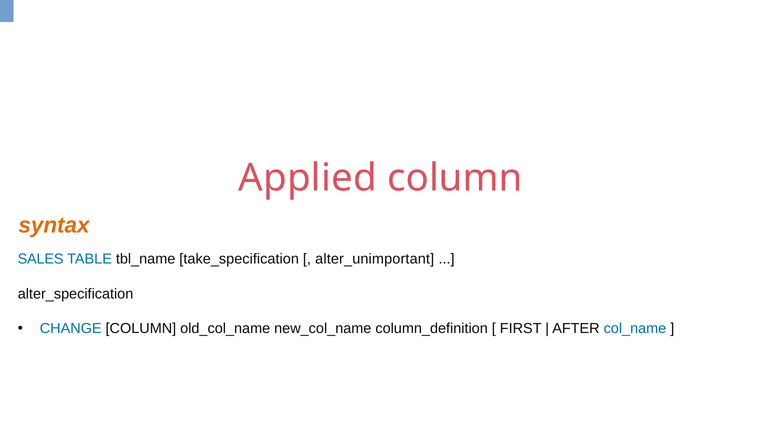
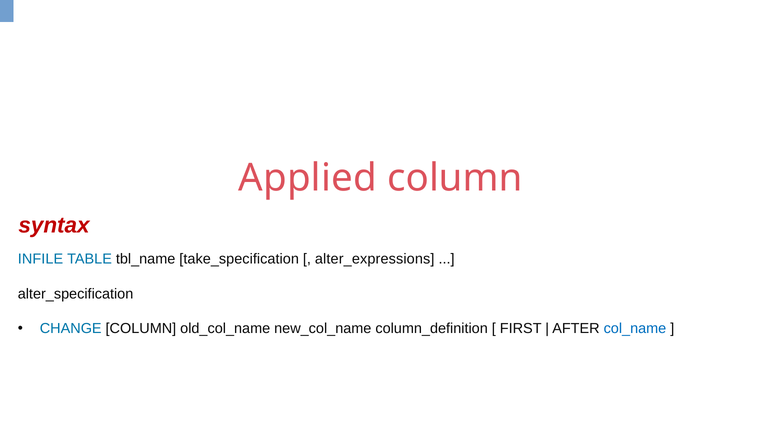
syntax colour: orange -> red (54, 225)
SALES: SALES -> INFILE (41, 259)
alter_unimportant: alter_unimportant -> alter_expressions (375, 259)
